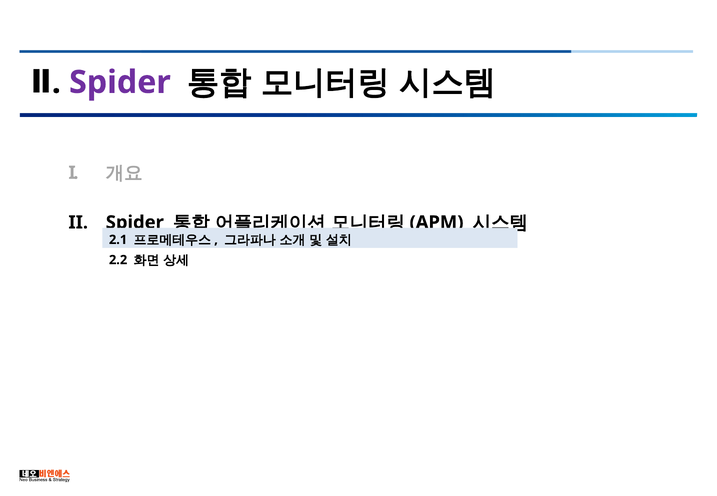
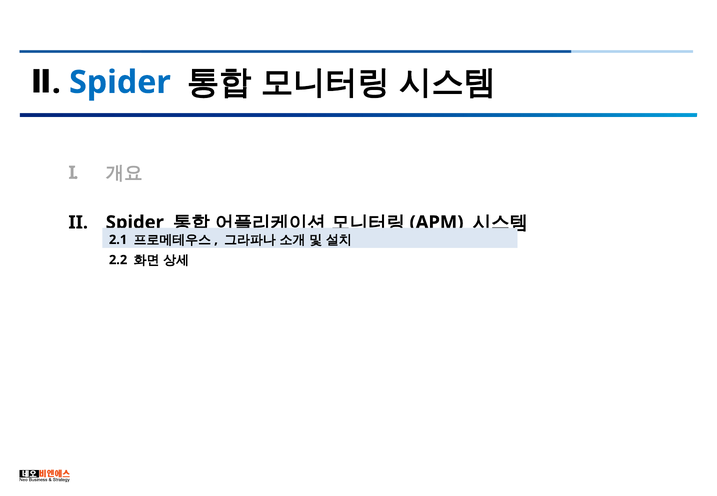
Spider colour: purple -> blue (120, 82)
